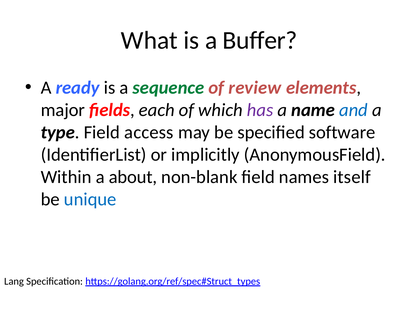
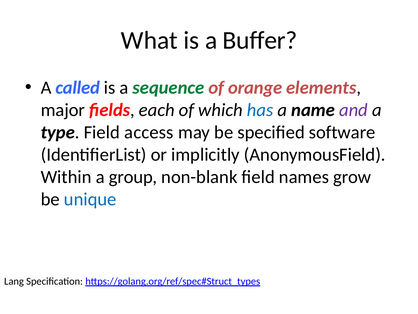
ready: ready -> called (78, 88)
review: review -> orange (255, 88)
has colour: purple -> blue (260, 110)
and colour: blue -> purple (353, 110)
about: about -> group (133, 177)
itself: itself -> grow (352, 177)
